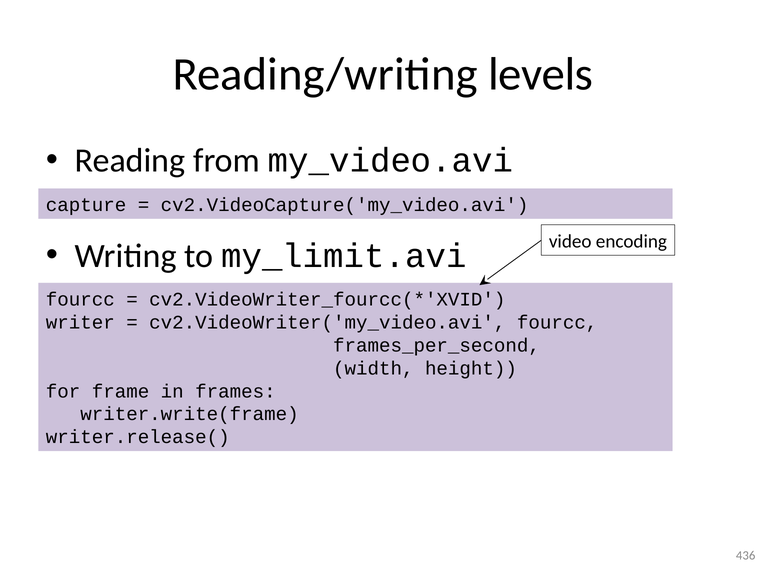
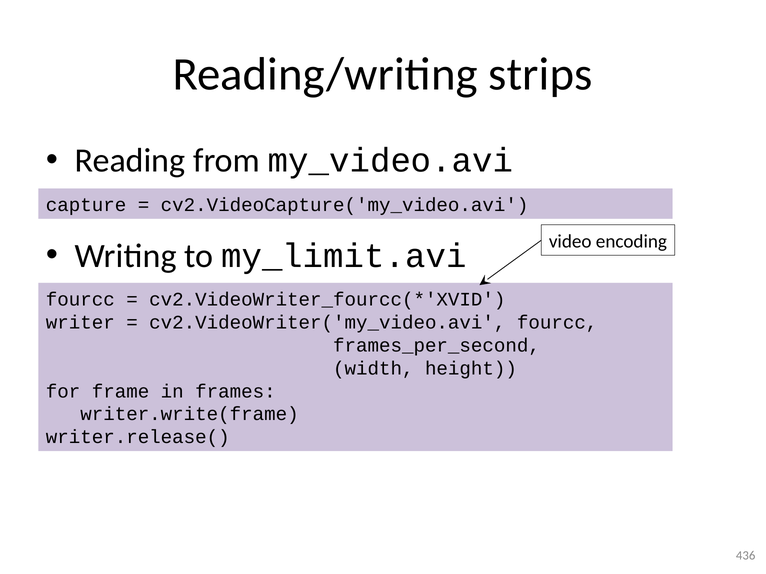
levels: levels -> strips (540, 74)
